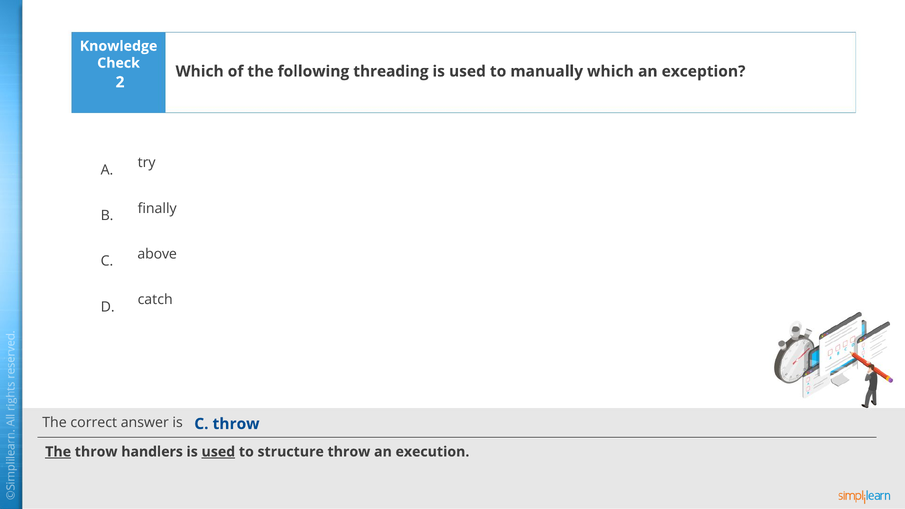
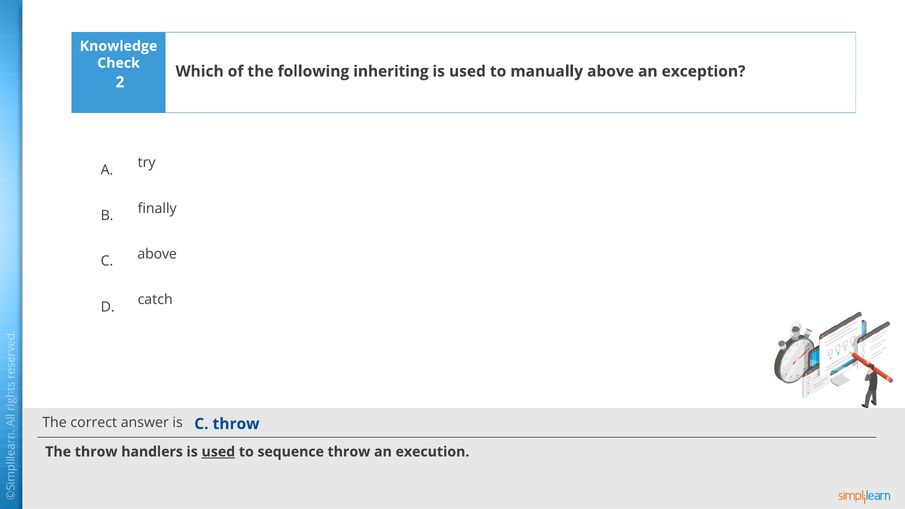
threading: threading -> inheriting (391, 71)
manually which: which -> above (610, 71)
The underline: present -> none (58, 452)
structure: structure -> sequence (291, 452)
